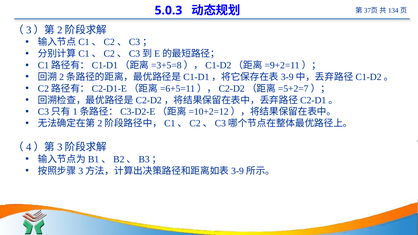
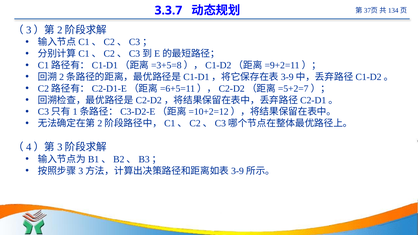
5.0.3: 5.0.3 -> 3.3.7 (168, 10)
